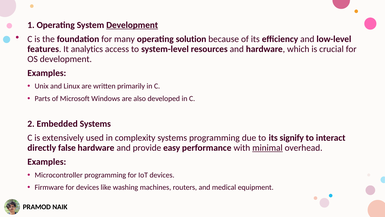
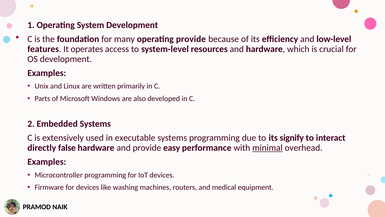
Development underline: present -> none (132, 25)
operating solution: solution -> provide (191, 39)
analytics: analytics -> operates (87, 49)
complexity: complexity -> executable (135, 138)
